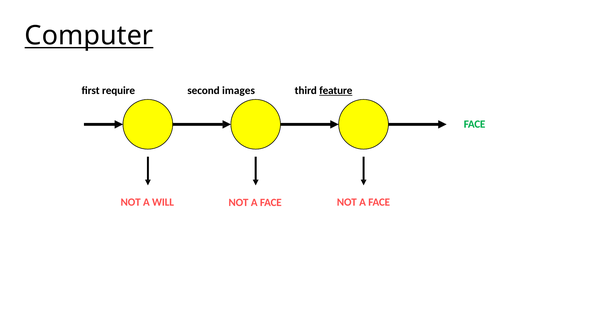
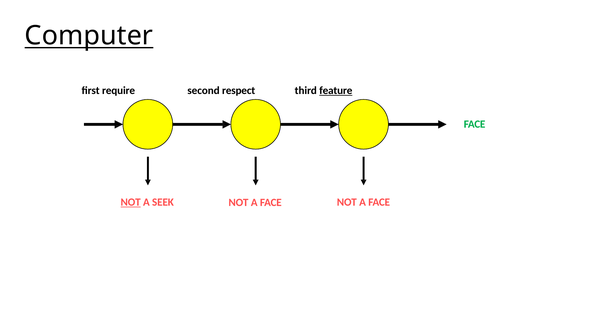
images: images -> respect (239, 91)
NOT underline: none -> present (131, 202)
WILL: WILL -> SEEK (163, 202)
